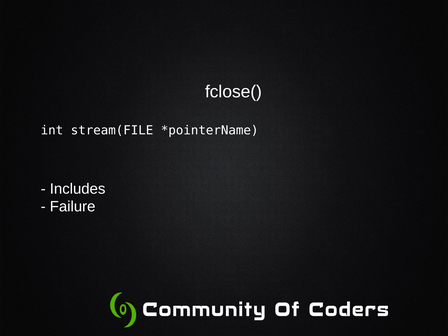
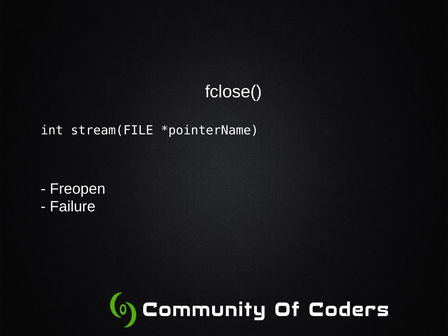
Includes: Includes -> Freopen (78, 189)
